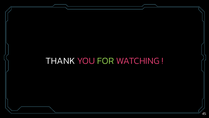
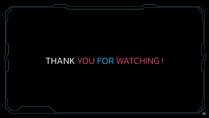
FOR colour: light green -> light blue (106, 61)
